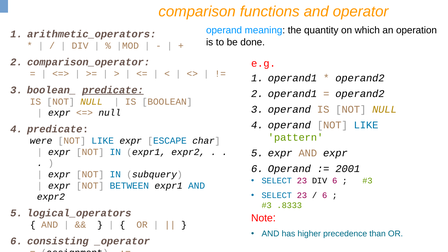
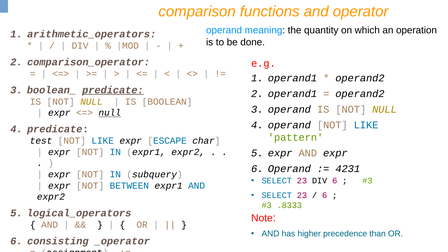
null underline: none -> present (110, 113)
were: were -> test (41, 141)
2001: 2001 -> 4231 (348, 169)
